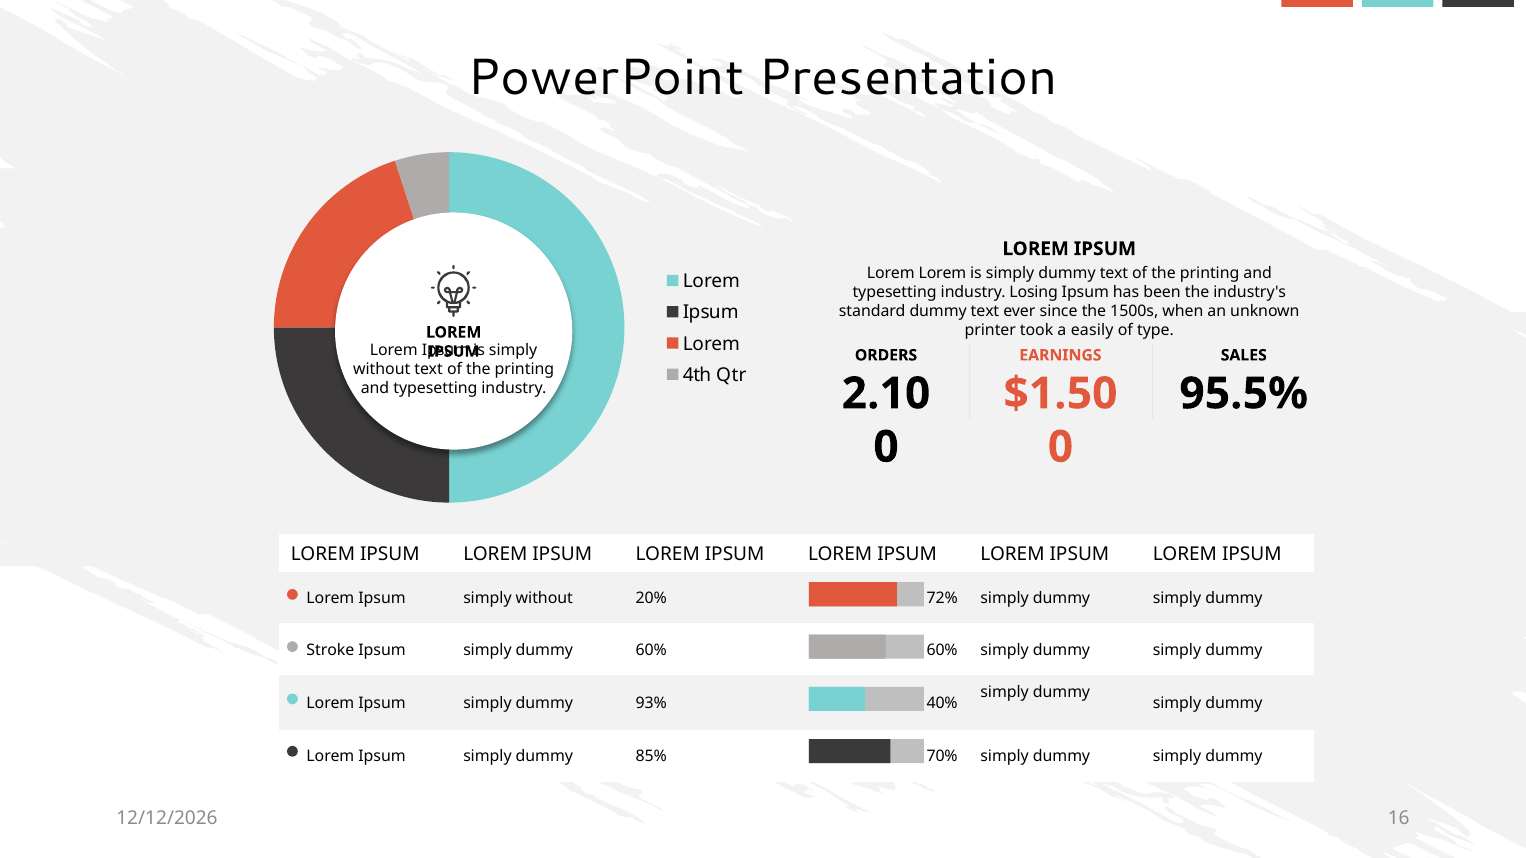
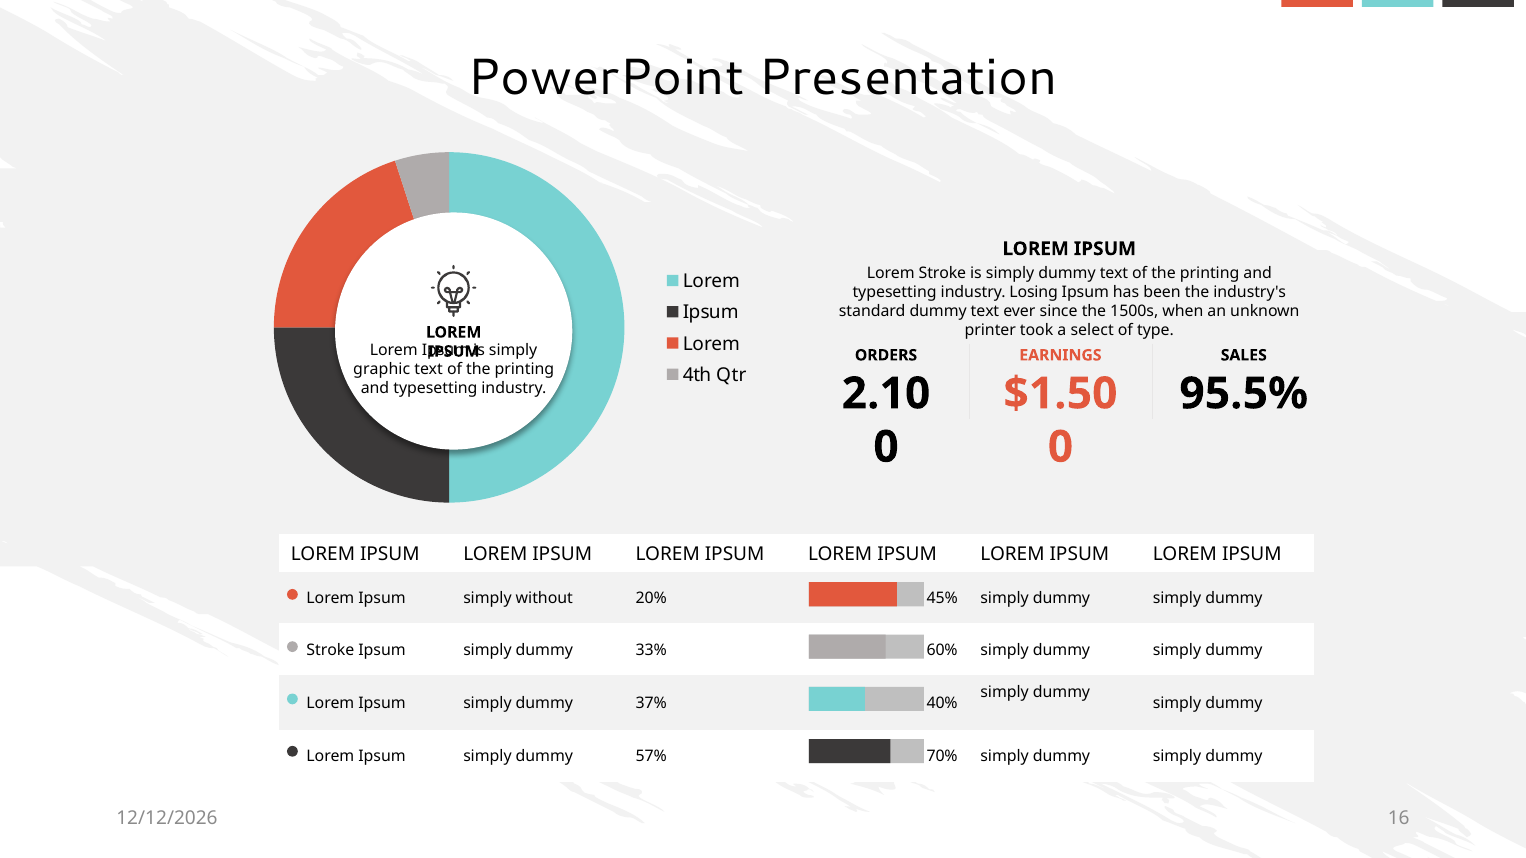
Lorem Lorem: Lorem -> Stroke (942, 273)
easily: easily -> select (1092, 331)
without: without -> graphic (382, 369)
72%: 72% -> 45% (942, 599)
dummy 60%: 60% -> 33% (651, 651)
93%: 93% -> 37% (651, 704)
85%: 85% -> 57% (651, 757)
